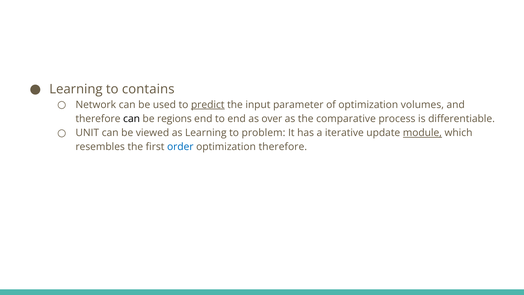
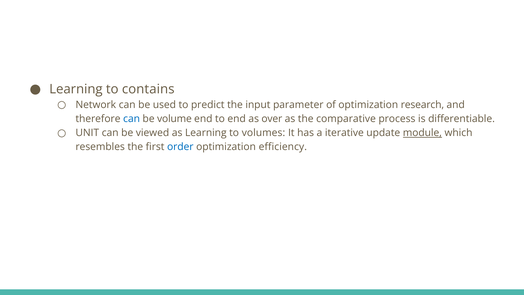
predict underline: present -> none (208, 105)
volumes: volumes -> research (422, 105)
can colour: black -> blue (132, 119)
regions: regions -> volume (174, 119)
problem: problem -> volumes (263, 133)
optimization therefore: therefore -> efficiency (283, 147)
